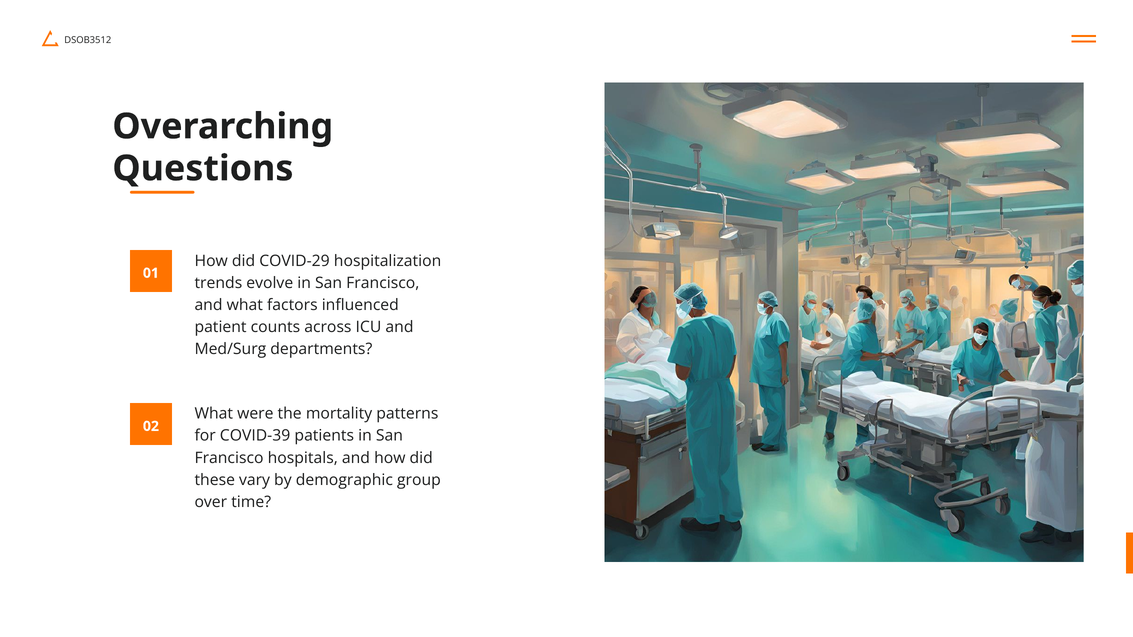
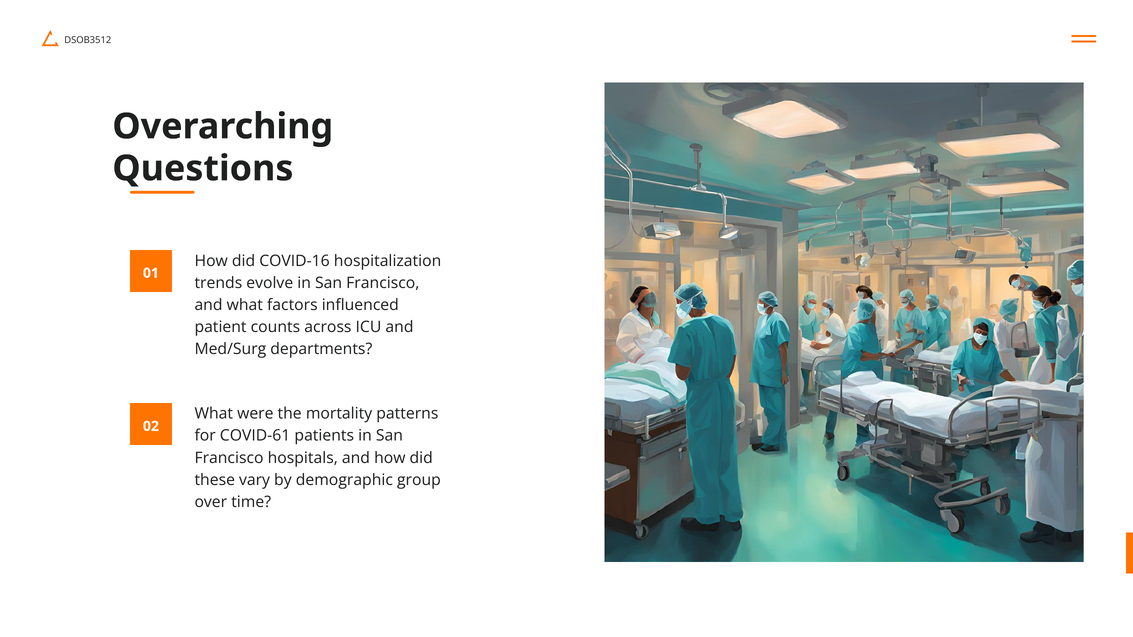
COVID-29: COVID-29 -> COVID-16 (295, 261)
COVID-39: COVID-39 -> COVID-61 (255, 436)
